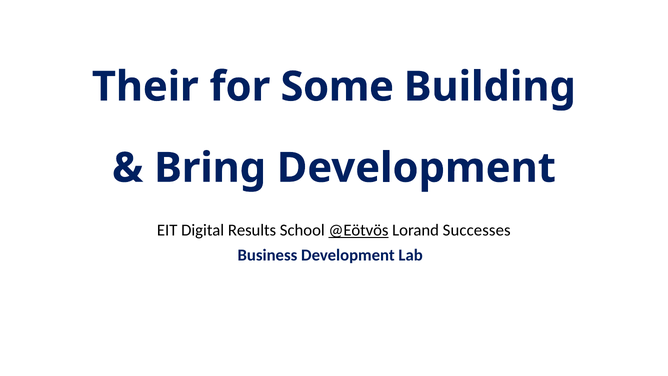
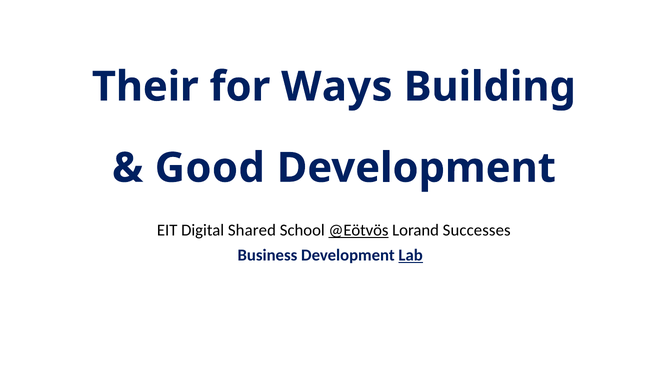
Some: Some -> Ways (337, 87)
Bring: Bring -> Good (210, 168)
Results: Results -> Shared (252, 230)
Lab underline: none -> present (411, 255)
